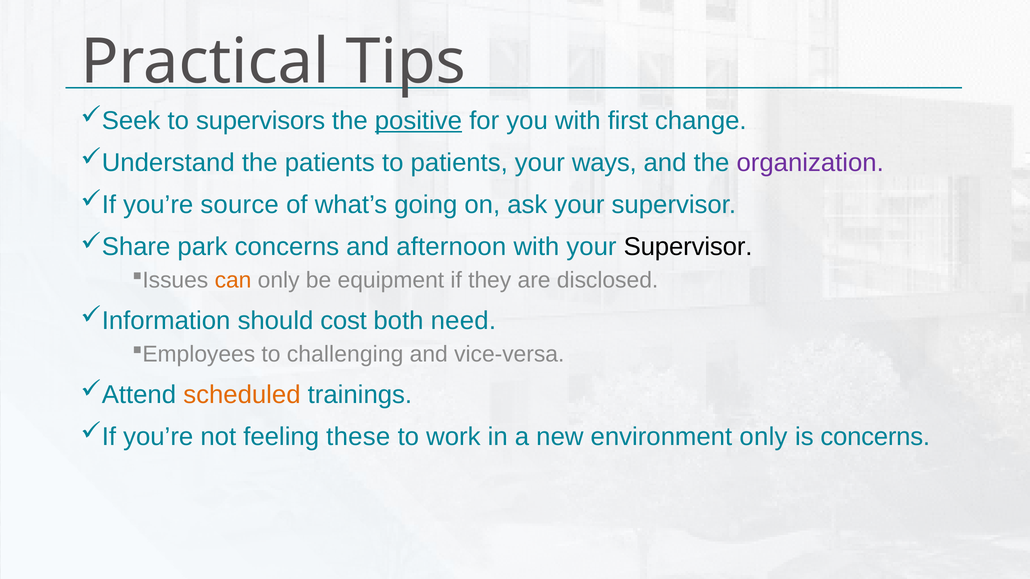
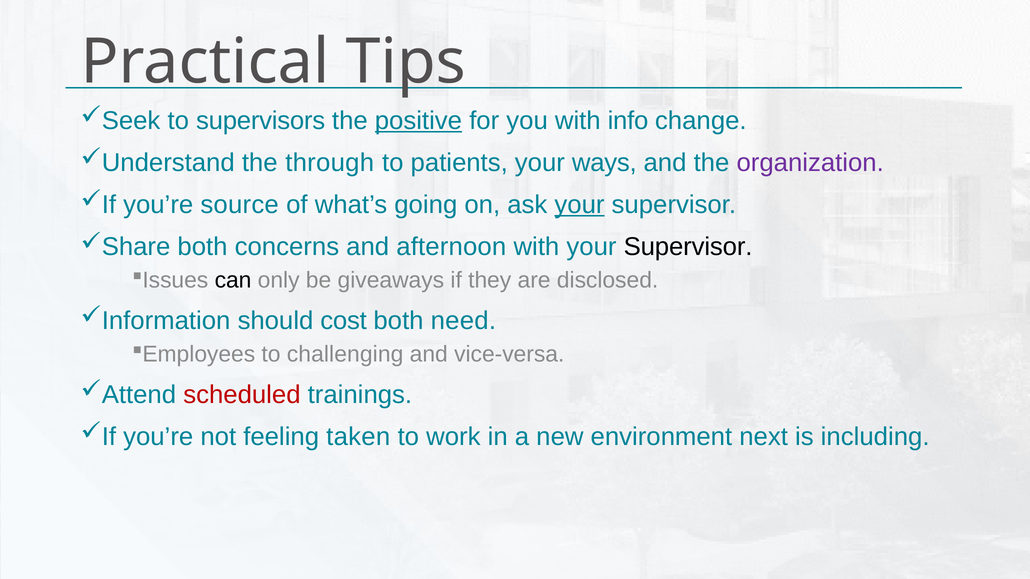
first: first -> info (628, 121)
the patients: patients -> through (330, 163)
your underline: none -> present (579, 205)
park: park -> both (203, 247)
can colour: orange -> black (233, 280)
equipment: equipment -> giveaways (391, 280)
scheduled colour: orange -> red (242, 395)
these: these -> taken (358, 437)
environment only: only -> next (764, 437)
is concerns: concerns -> including (875, 437)
